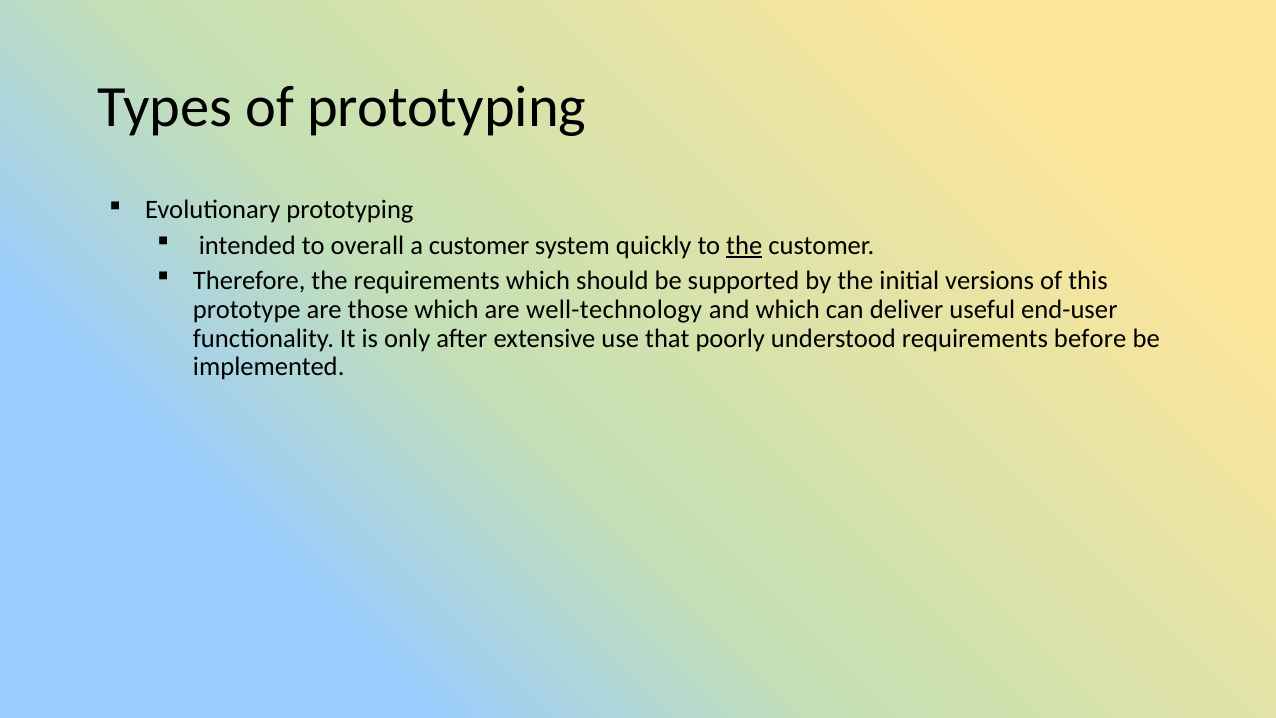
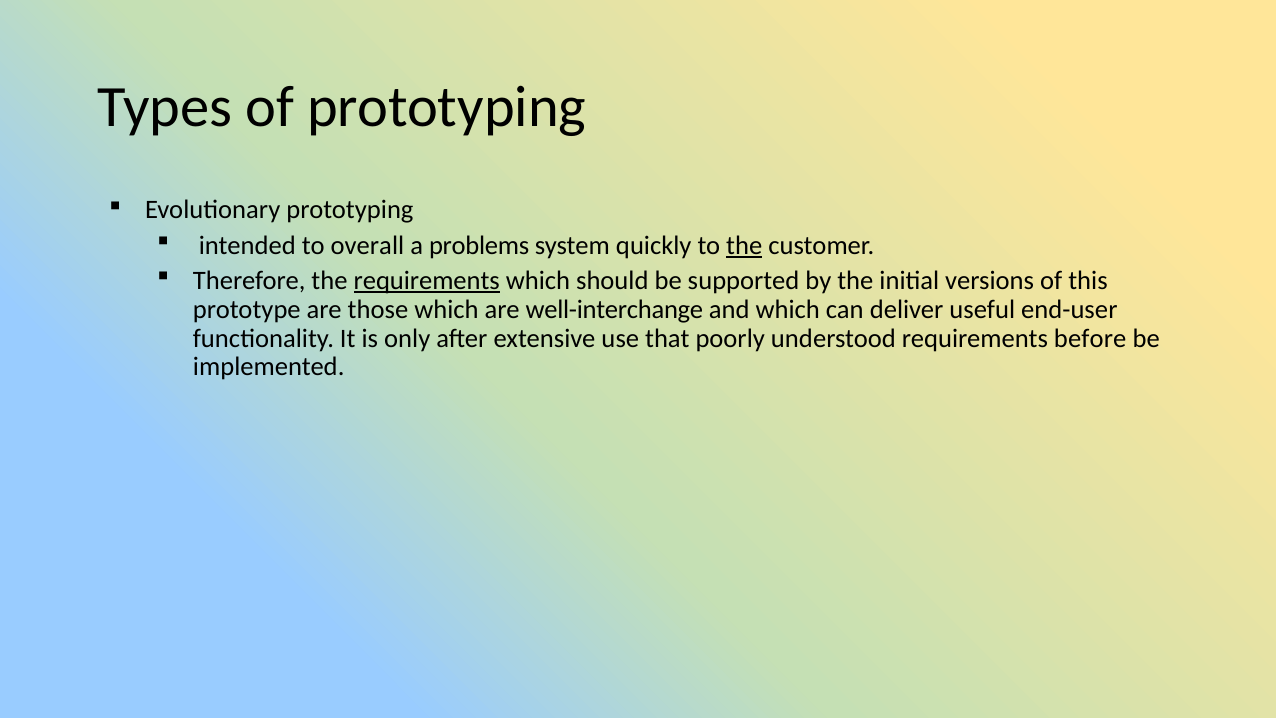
a customer: customer -> problems (479, 245)
requirements underline: none -> present (427, 281)
well-technology: well-technology -> well-interchange (614, 309)
